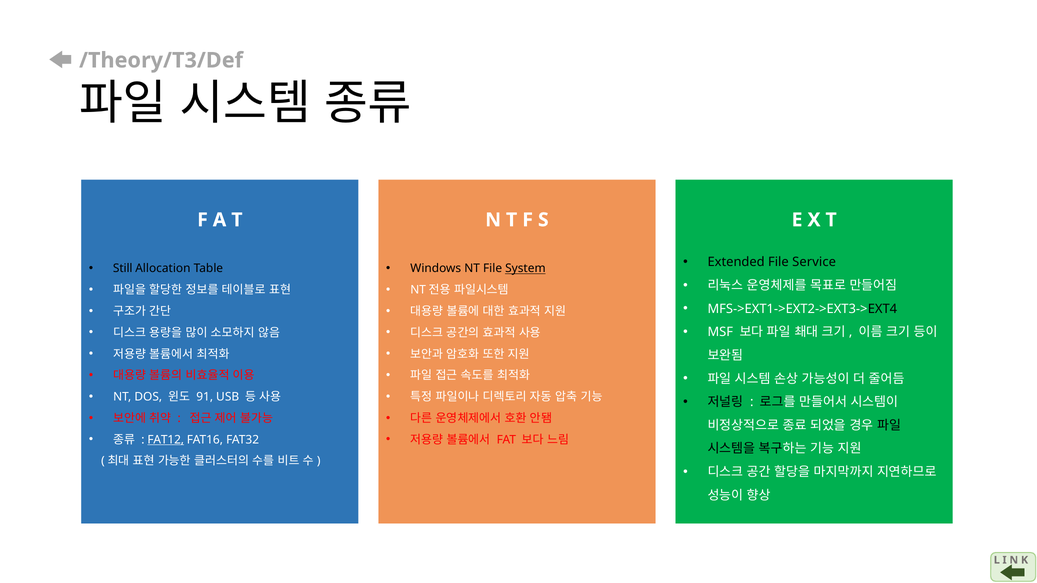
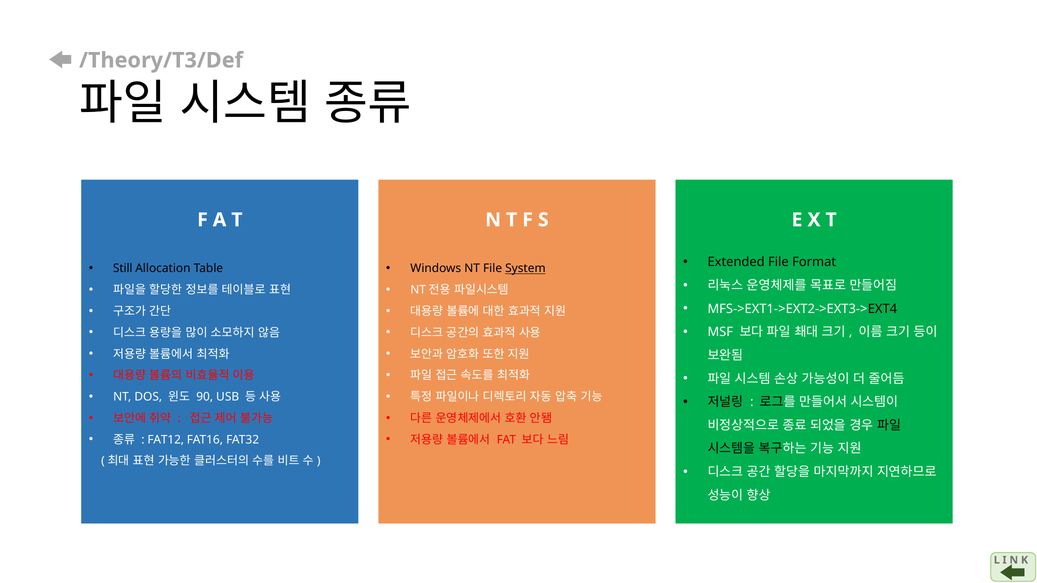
Service: Service -> Format (814, 262)
91: 91 -> 90 (205, 397)
FAT12 underline: present -> none (166, 440)
